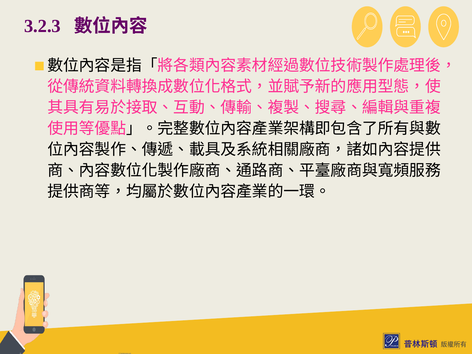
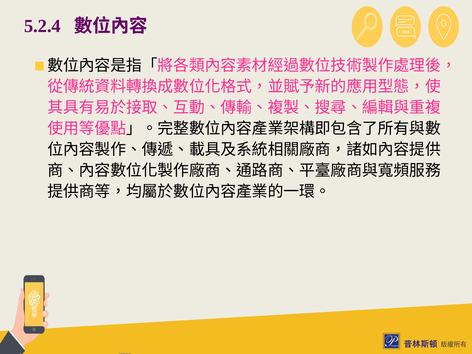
3.2.3: 3.2.3 -> 5.2.4 (42, 26)
